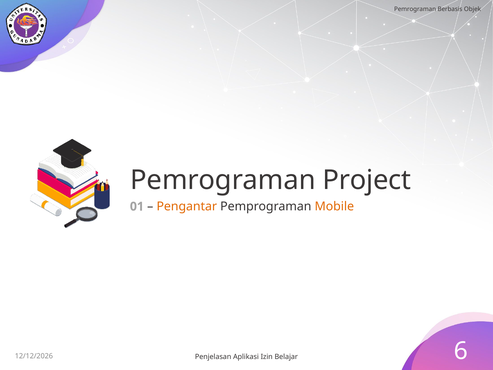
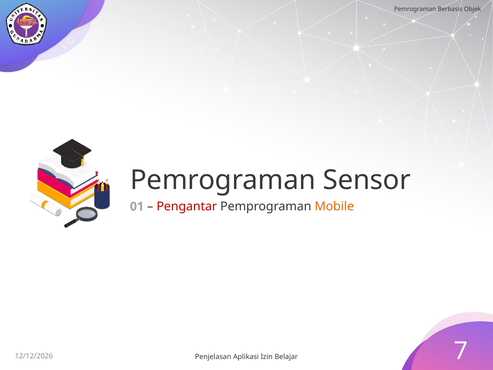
Project: Project -> Sensor (367, 180)
Pengantar colour: orange -> red (187, 206)
6: 6 -> 7 (461, 351)
